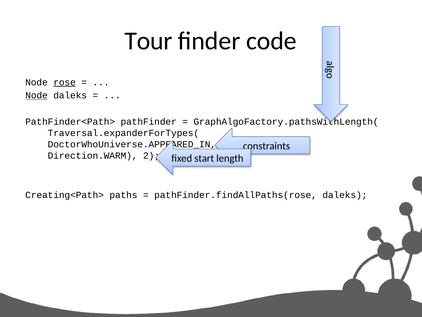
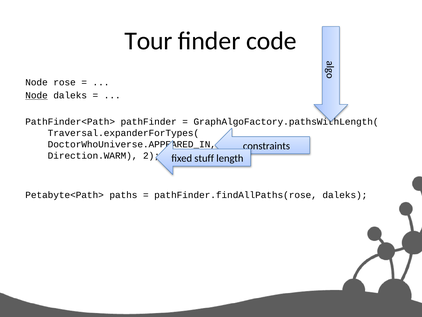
rose underline: present -> none (65, 82)
start: start -> stuff (204, 158)
Creating<Path>: Creating<Path> -> Petabyte<Path> (65, 195)
